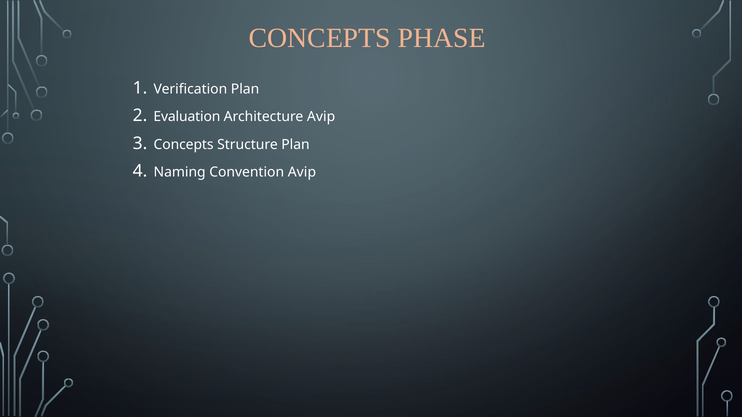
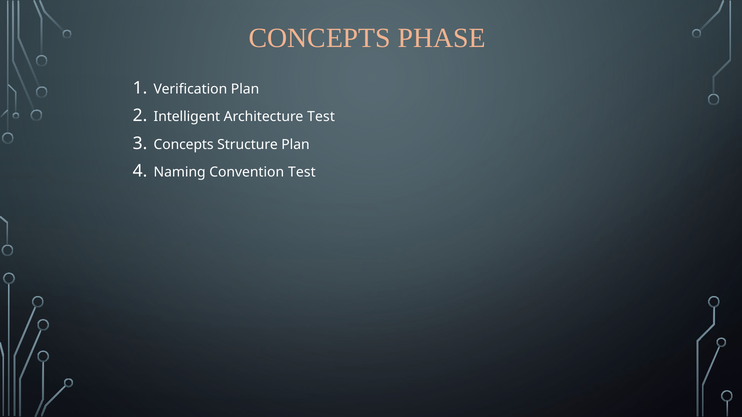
Evaluation: Evaluation -> Intelligent (187, 117)
Architecture Avip: Avip -> Test (321, 117)
Convention Avip: Avip -> Test (302, 172)
